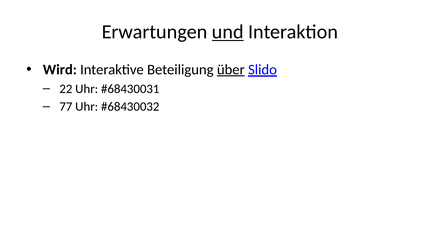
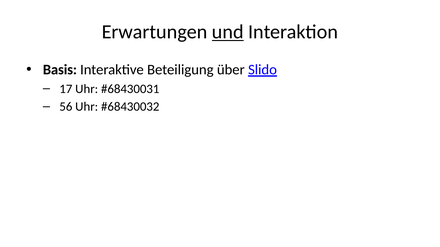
Wird: Wird -> Basis (60, 70)
über underline: present -> none (231, 70)
22: 22 -> 17 (66, 89)
77: 77 -> 56 (66, 107)
